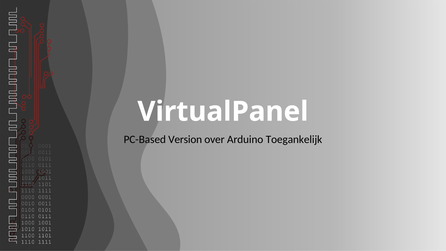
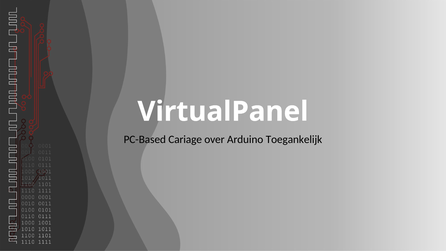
Version: Version -> Cariage (185, 139)
